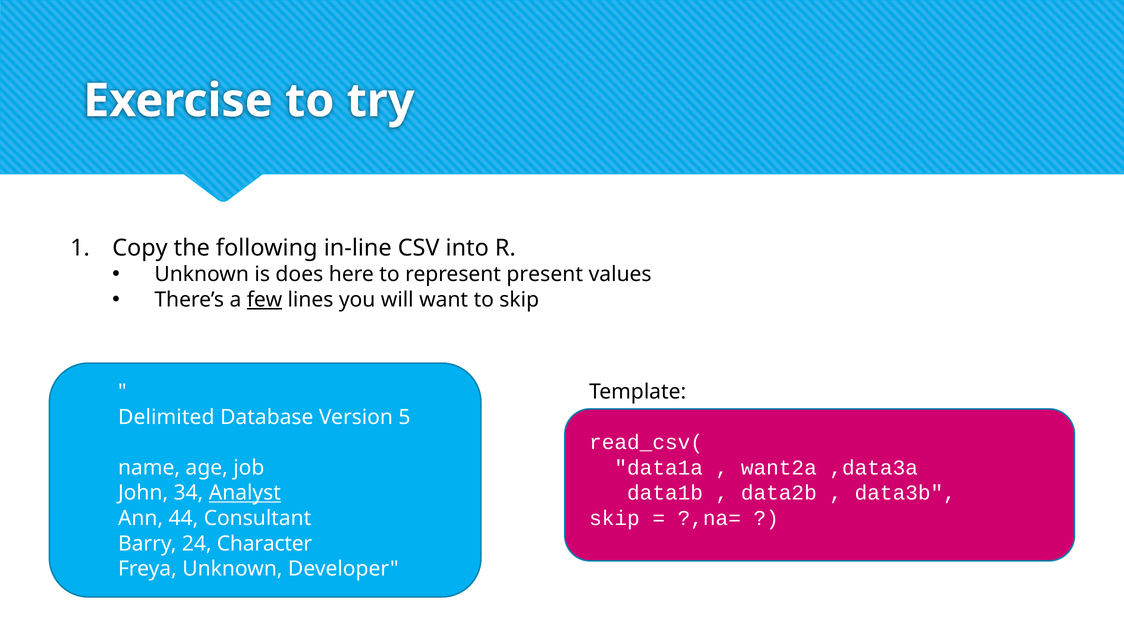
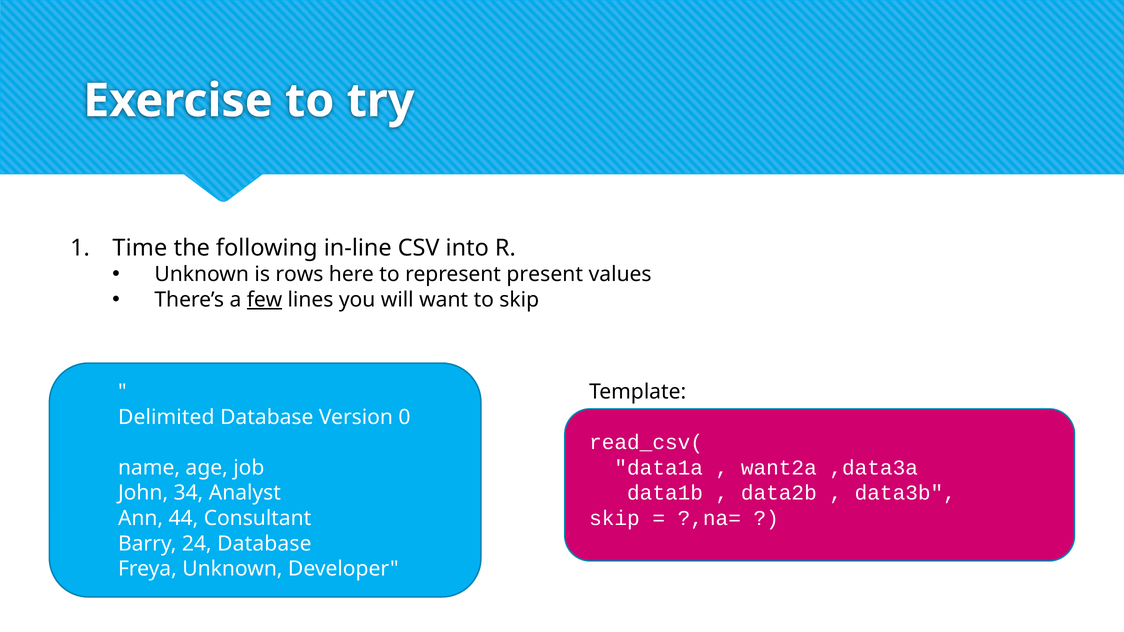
Copy: Copy -> Time (140, 248)
does: does -> rows (299, 275)
5: 5 -> 0 (405, 417)
Analyst underline: present -> none (245, 493)
24 Character: Character -> Database (264, 544)
